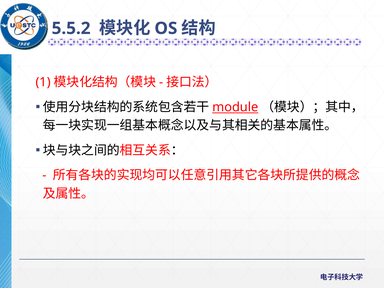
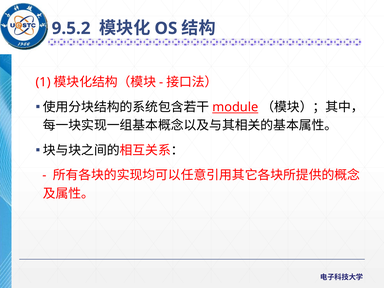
5.5.2: 5.5.2 -> 9.5.2 (71, 28)
